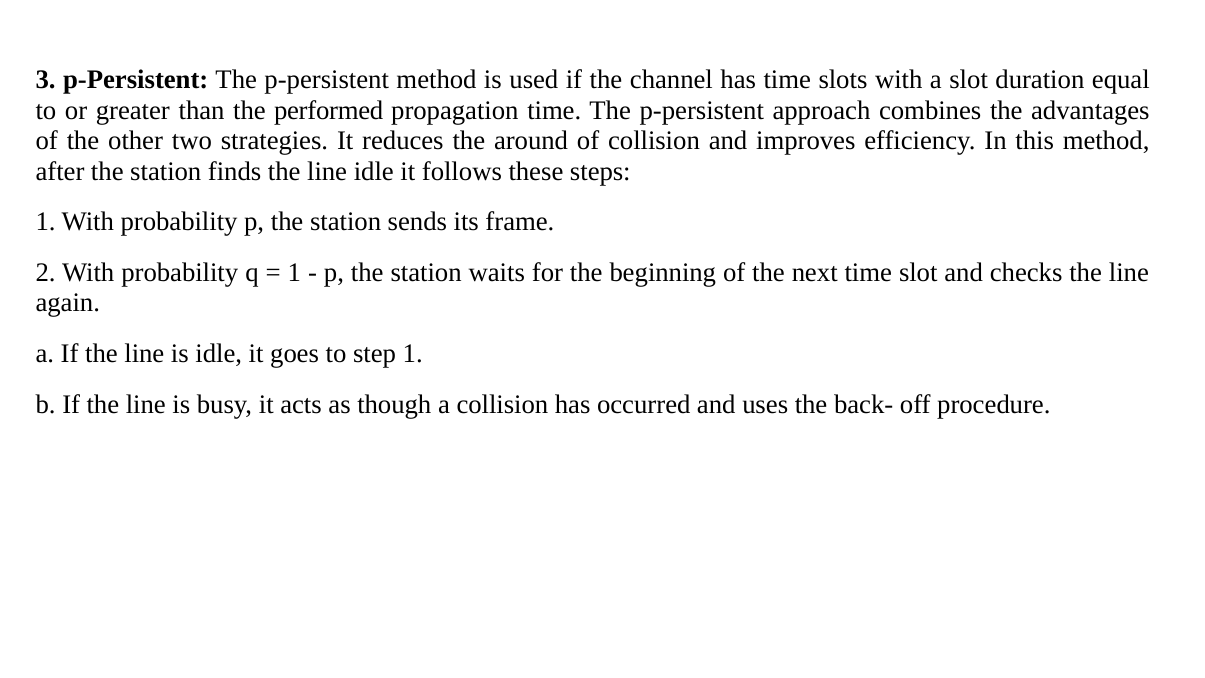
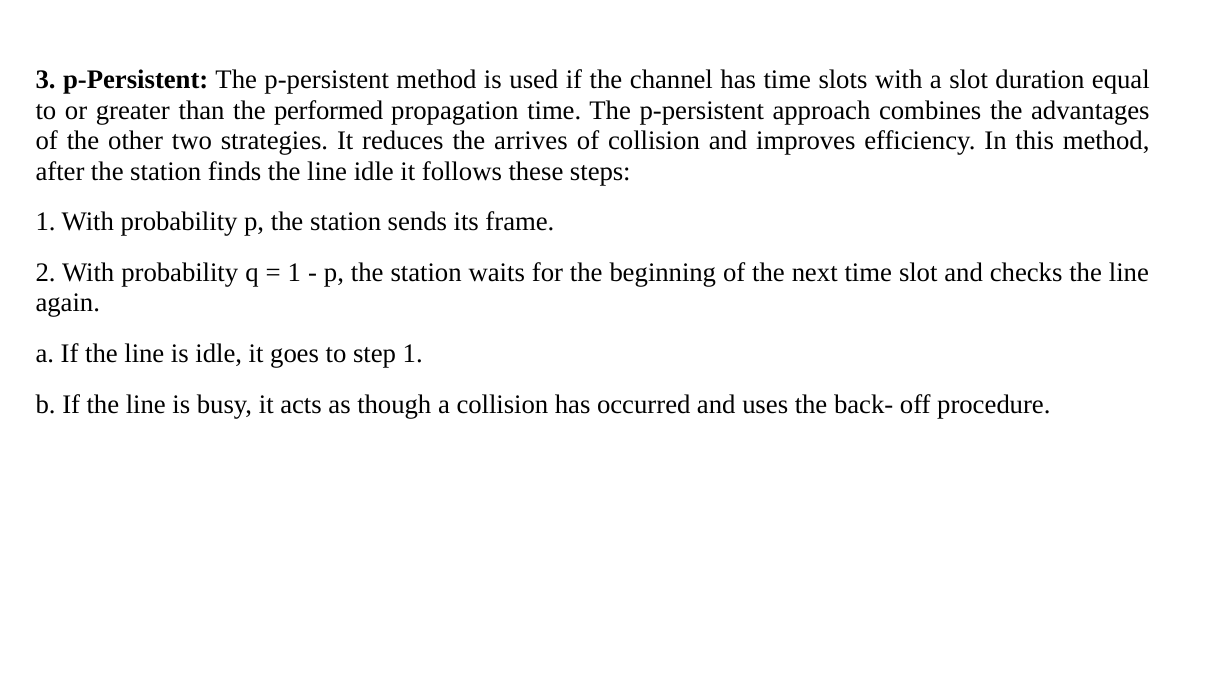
around: around -> arrives (531, 141)
